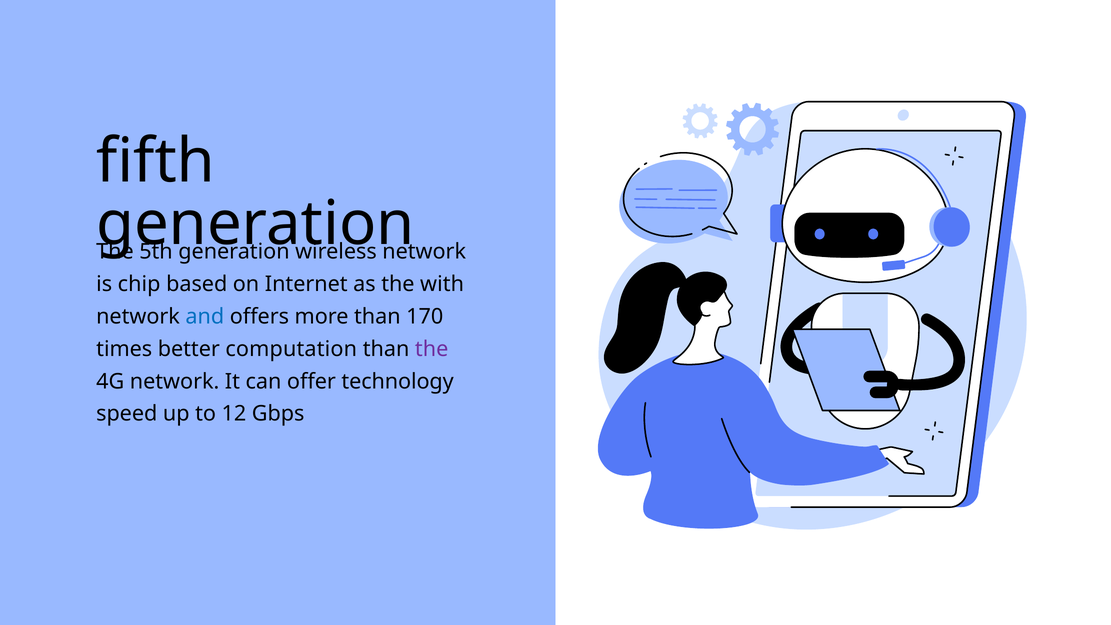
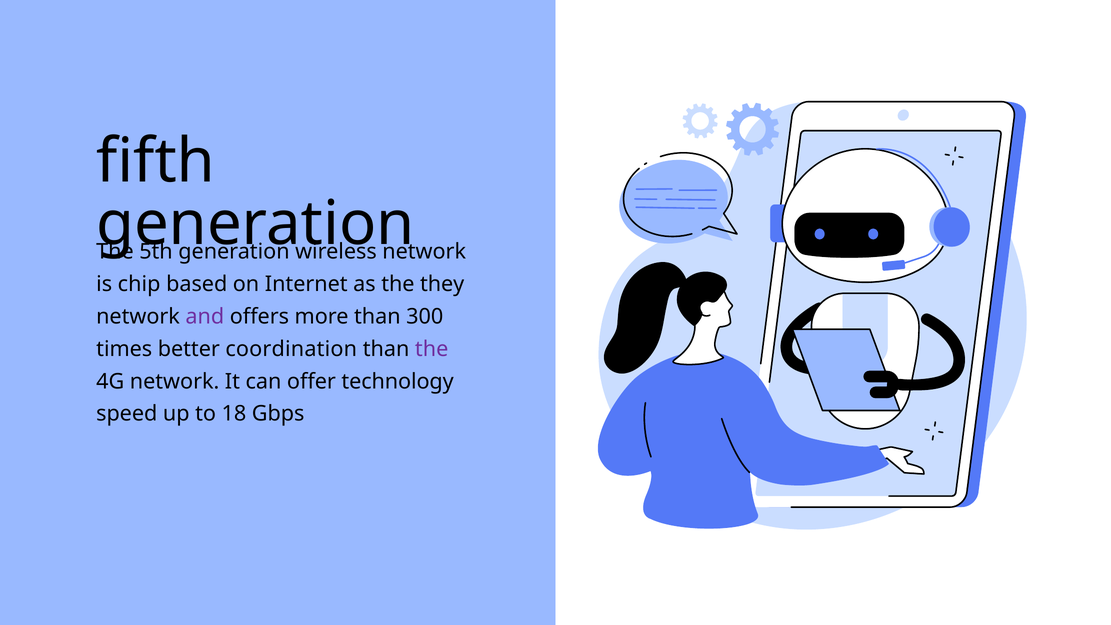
with: with -> they (442, 284)
and colour: blue -> purple (205, 317)
170: 170 -> 300 (425, 317)
computation: computation -> coordination (291, 349)
12: 12 -> 18 (234, 414)
